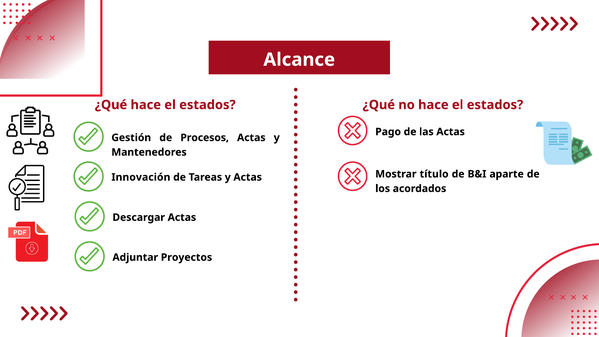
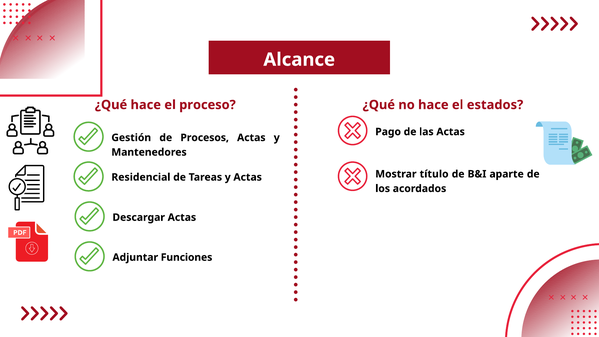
¿Qué hace el estados: estados -> proceso (207, 105)
Innovación: Innovación -> Residencial (141, 177)
Proyectos: Proyectos -> Funciones (187, 257)
